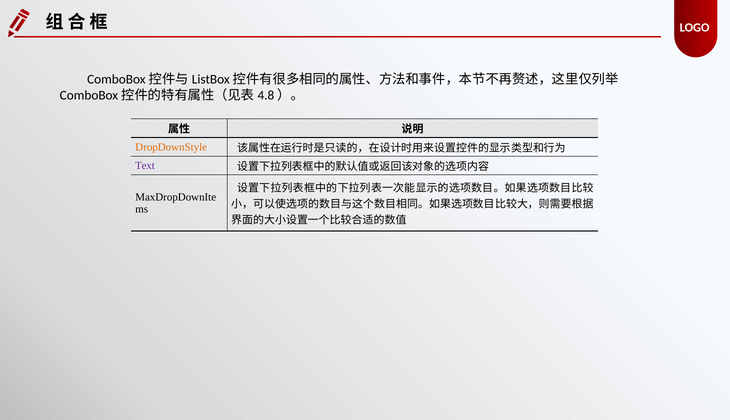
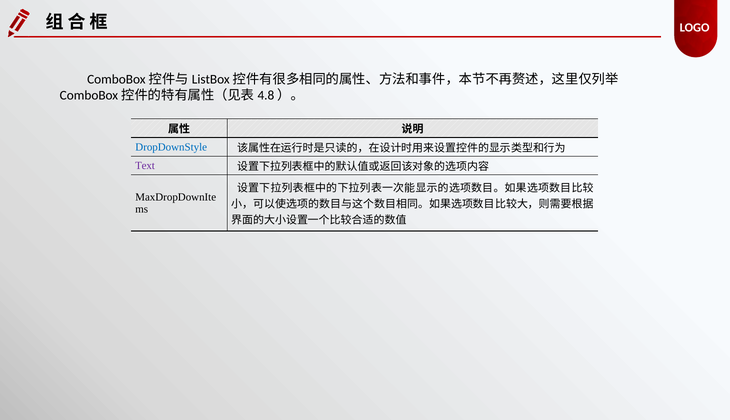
DropDownStyle colour: orange -> blue (171, 147)
